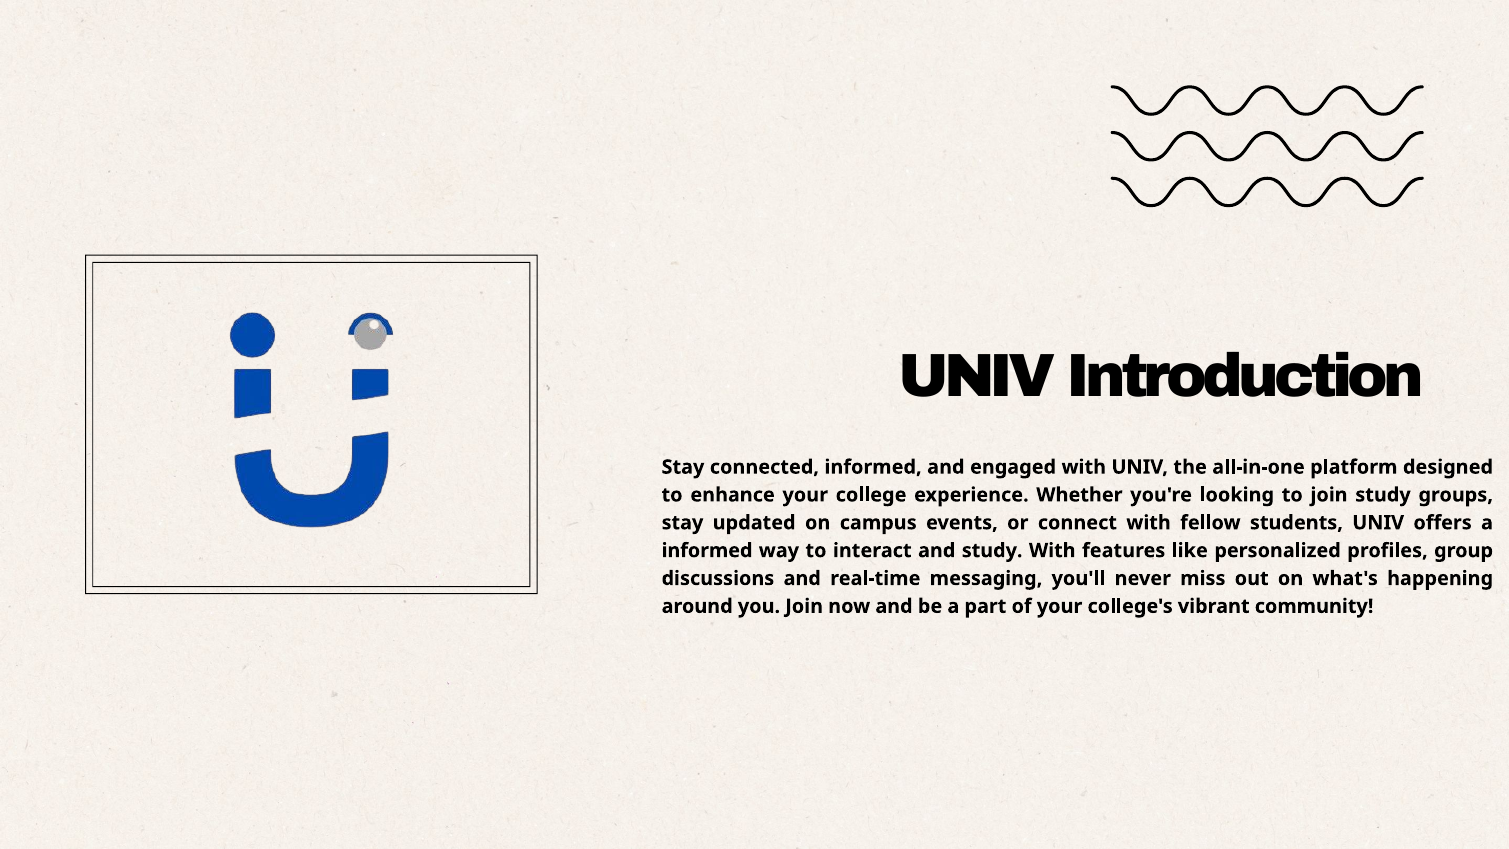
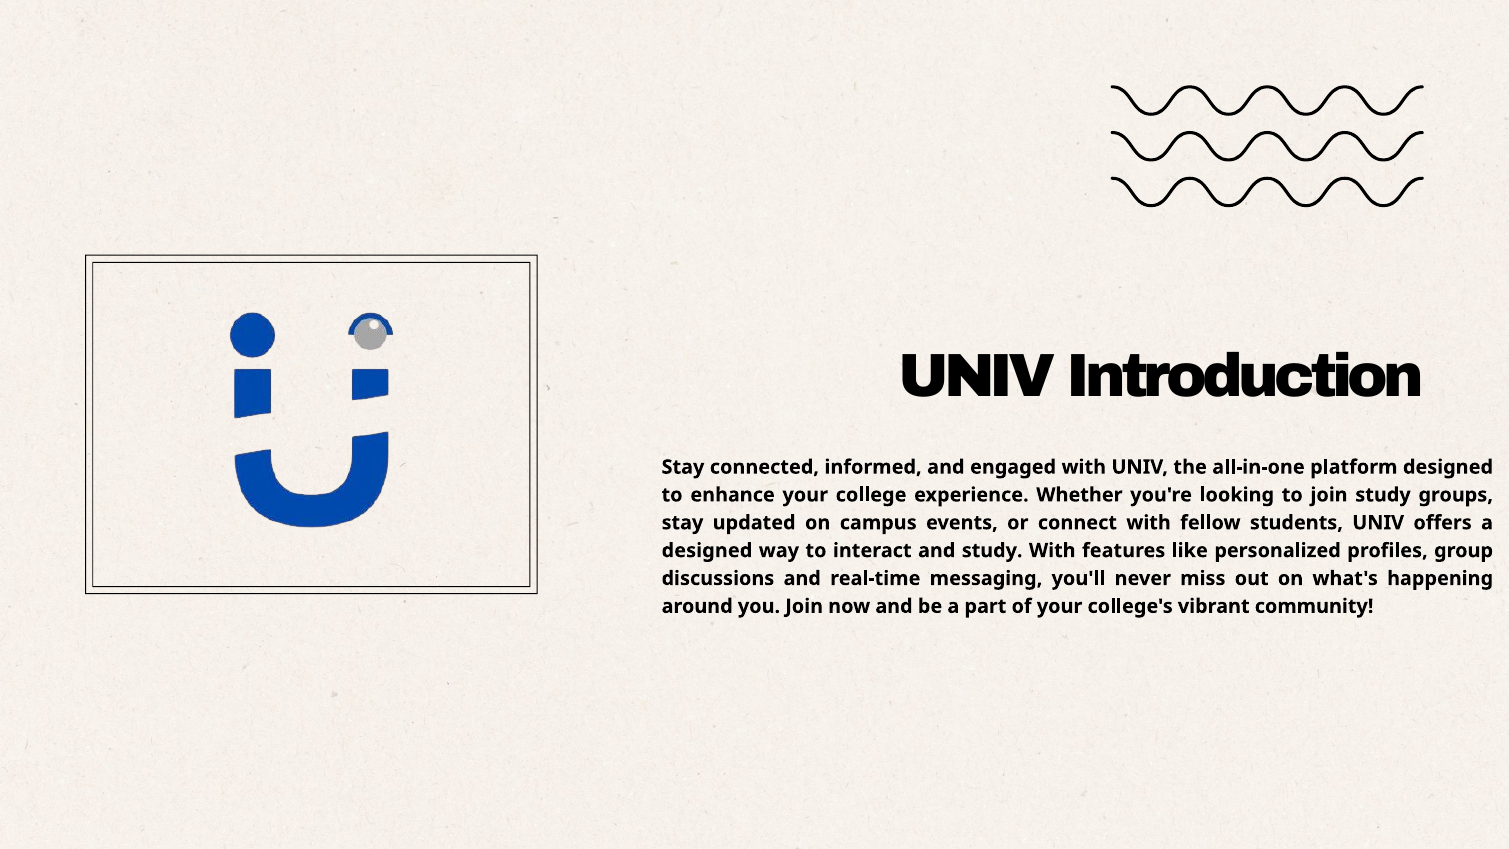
informed: informed -> designed (707, 550)
